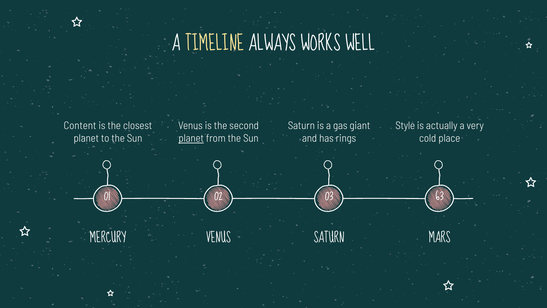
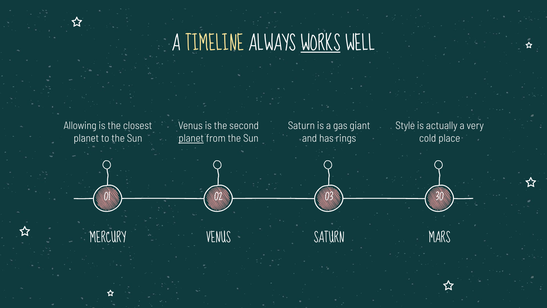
WORKS underline: none -> present (321, 44)
Content: Content -> Allowing (80, 125)
63: 63 -> 30 (440, 196)
